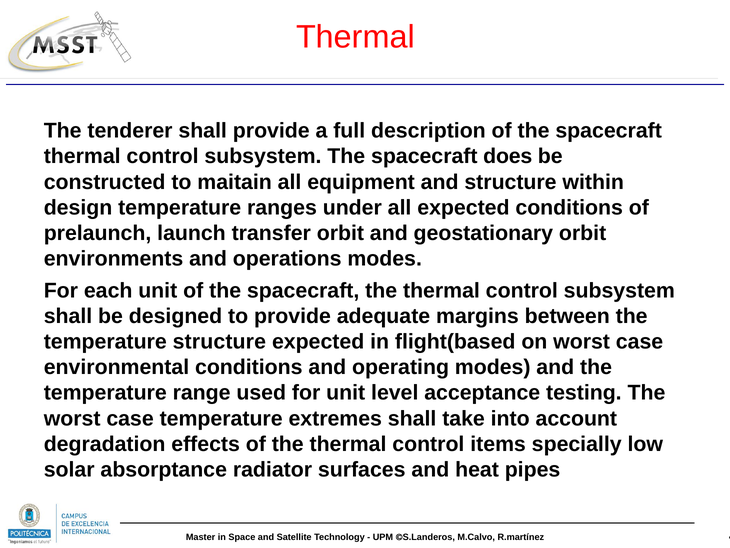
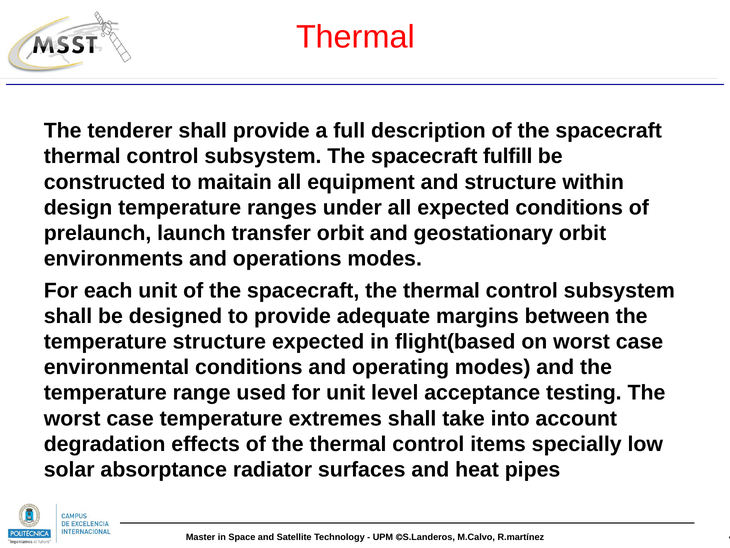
does: does -> fulfill (508, 156)
